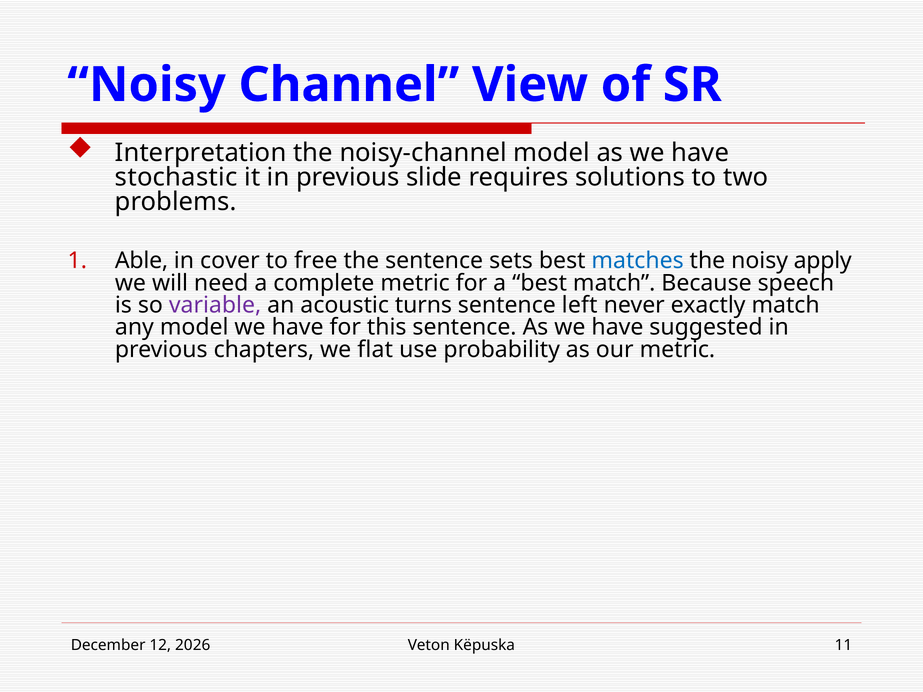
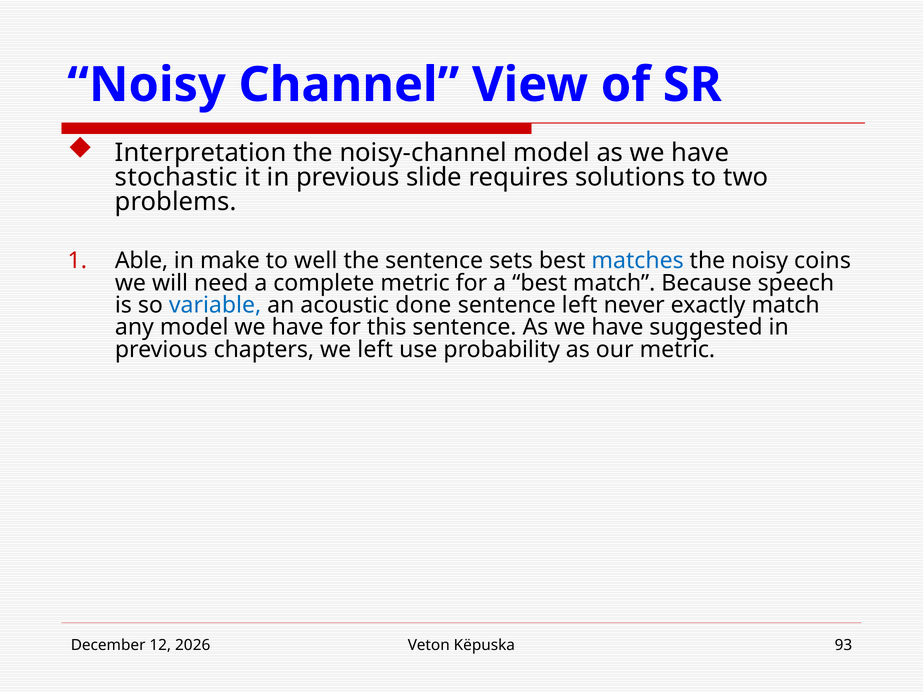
cover: cover -> make (230, 261)
free: free -> well (316, 261)
apply: apply -> coins (823, 261)
variable colour: purple -> blue (215, 305)
turns: turns -> done (423, 305)
we flat: flat -> left (375, 350)
11: 11 -> 93 (843, 645)
